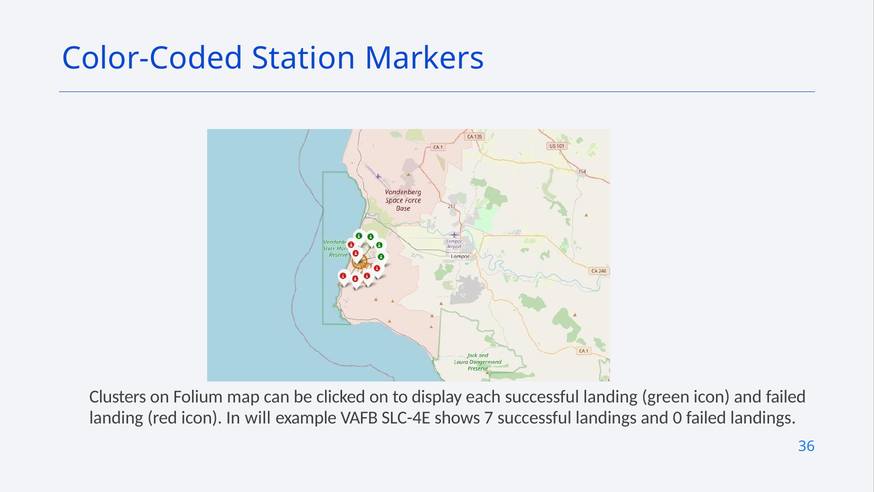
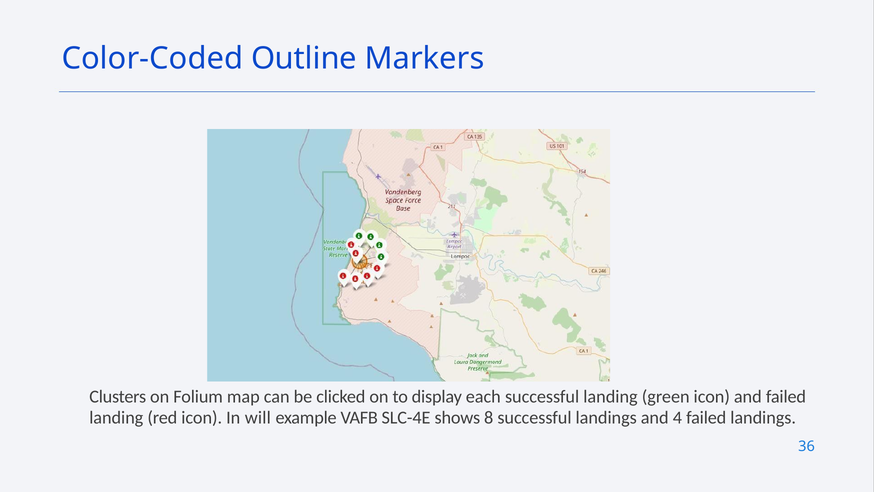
Station: Station -> Outline (304, 58)
7: 7 -> 8 (489, 417)
0: 0 -> 4 (677, 417)
